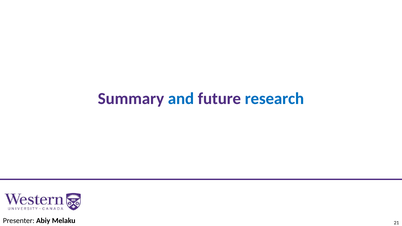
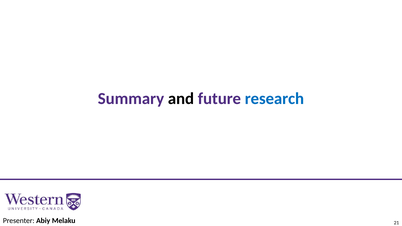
and colour: blue -> black (181, 99)
